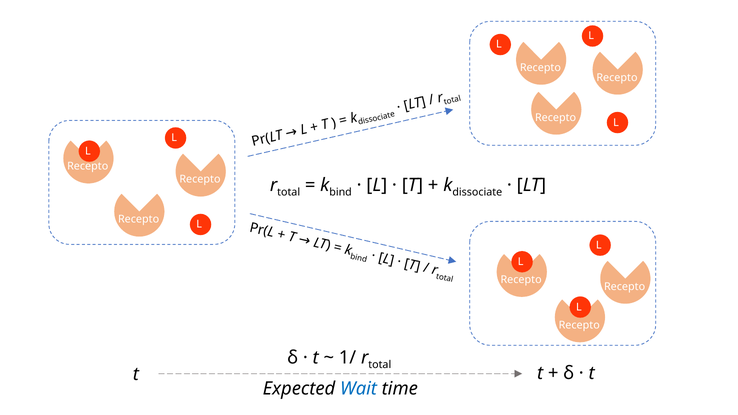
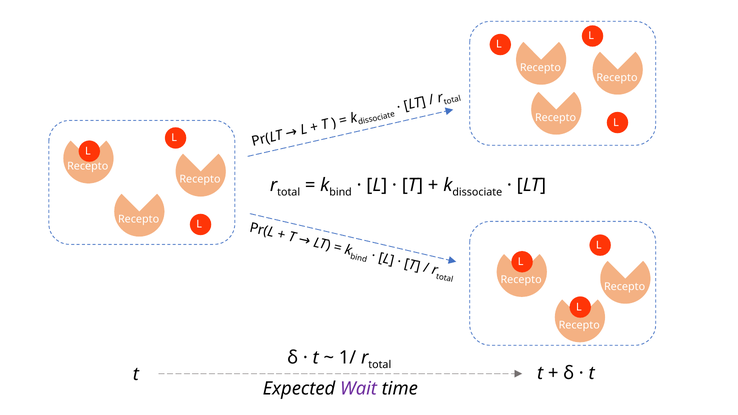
Wait colour: blue -> purple (359, 389)
